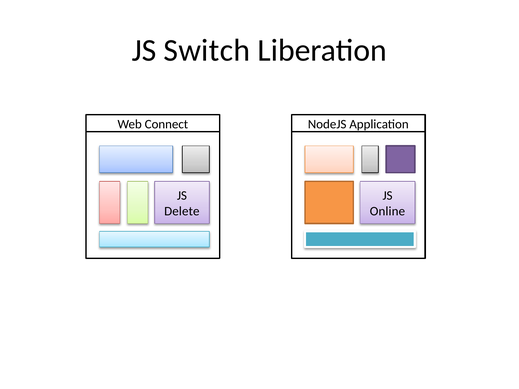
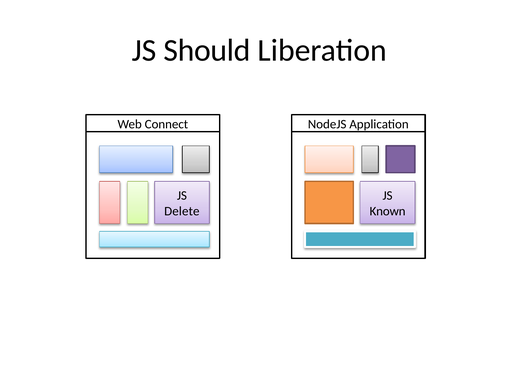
Switch: Switch -> Should (207, 50)
Online: Online -> Known (388, 211)
